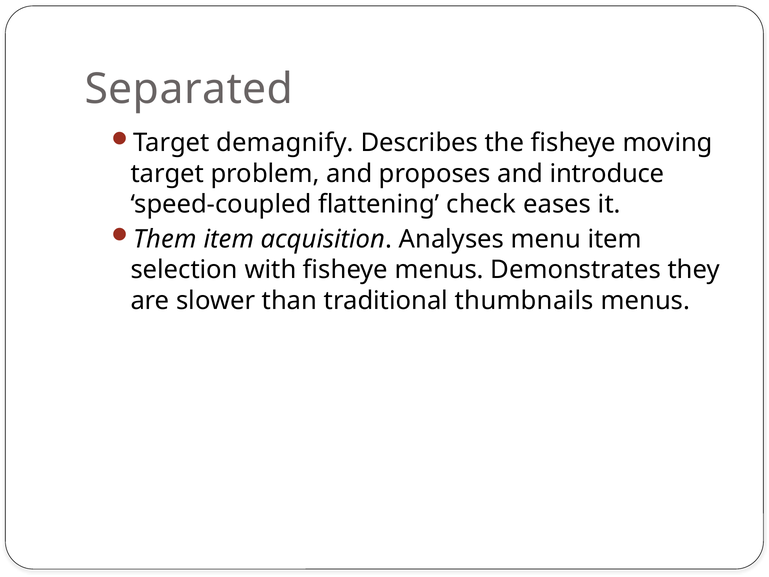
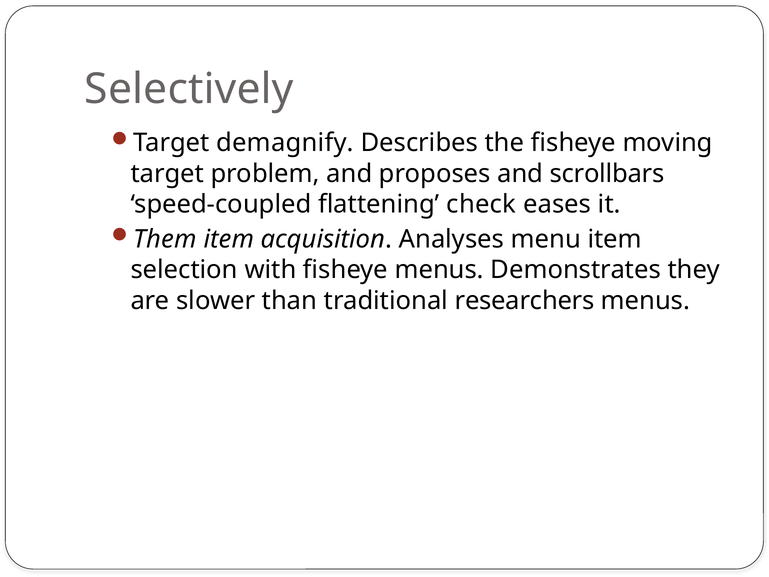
Separated: Separated -> Selectively (189, 89)
introduce: introduce -> scrollbars (607, 173)
thumbnails: thumbnails -> researchers (525, 301)
